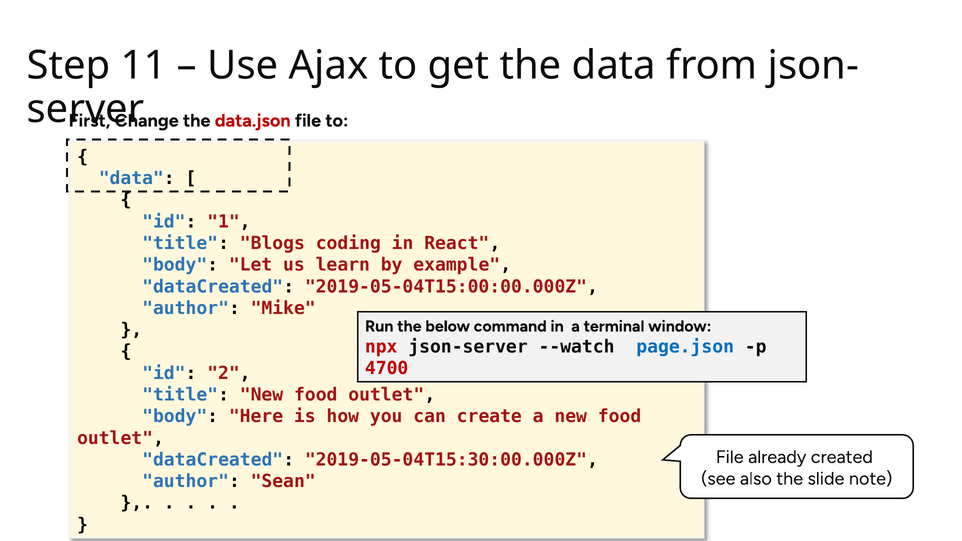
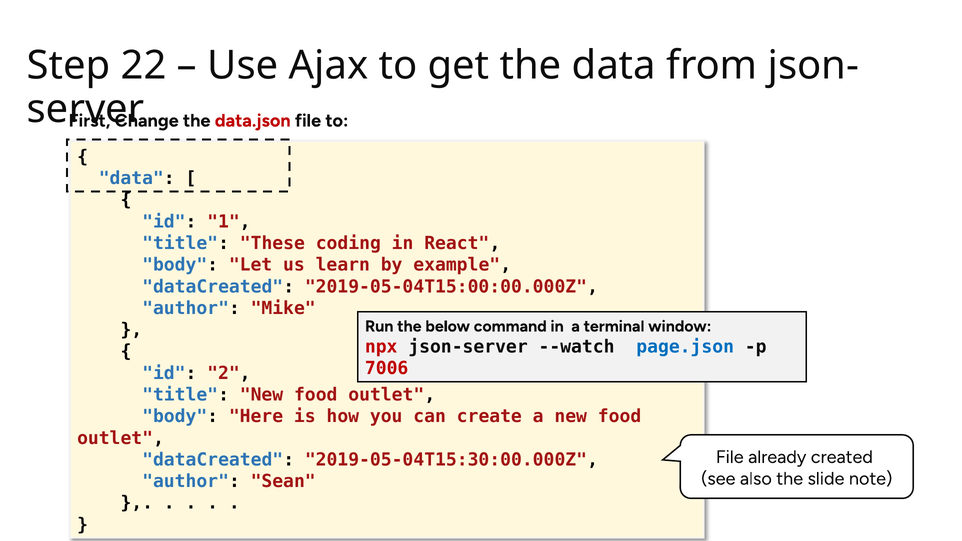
11: 11 -> 22 (144, 66)
Blogs: Blogs -> These (272, 243)
4700: 4700 -> 7006 (387, 369)
